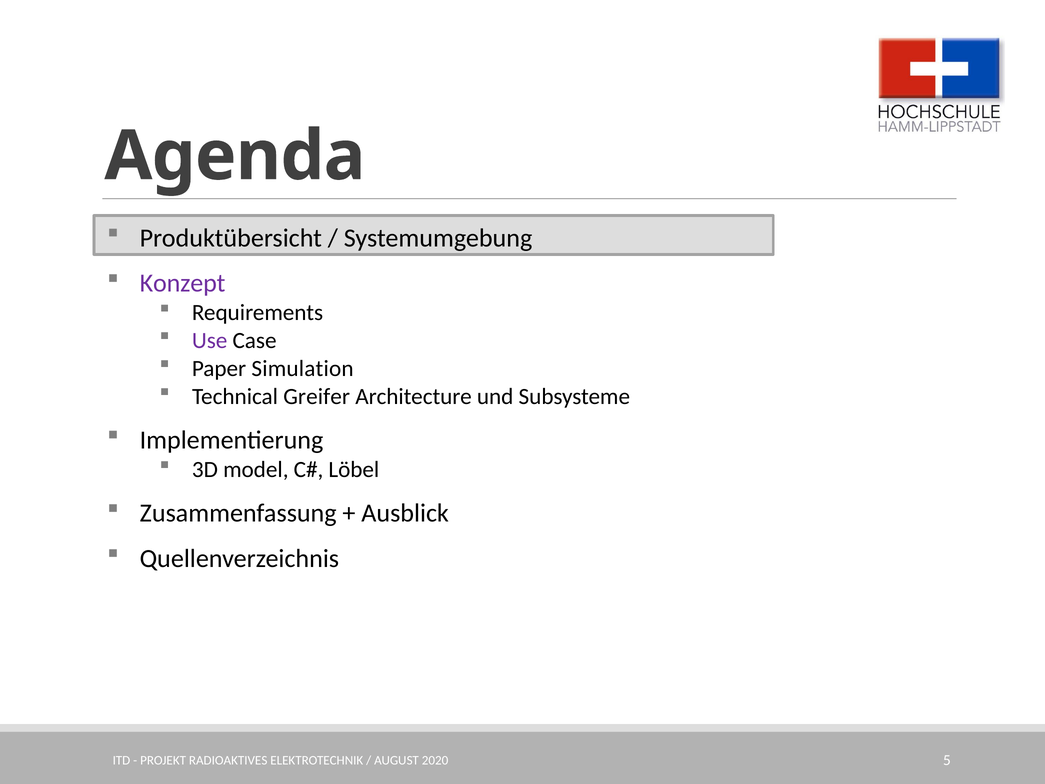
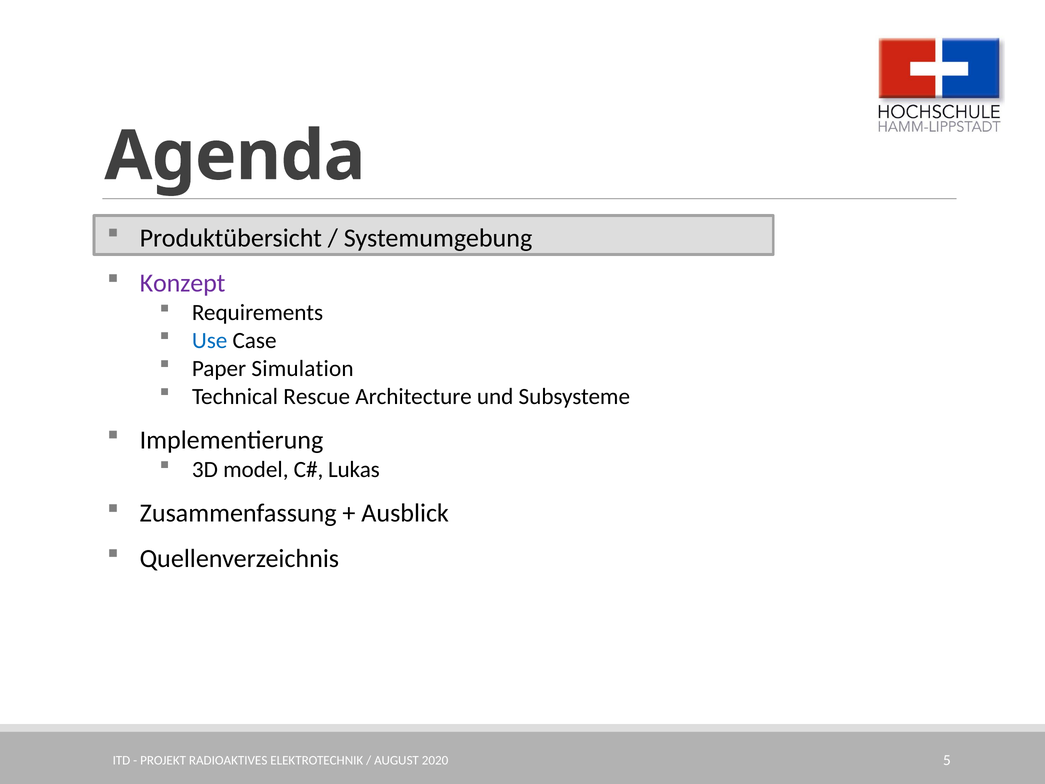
Use colour: purple -> blue (210, 341)
Greifer: Greifer -> Rescue (317, 396)
Löbel: Löbel -> Lukas (354, 469)
